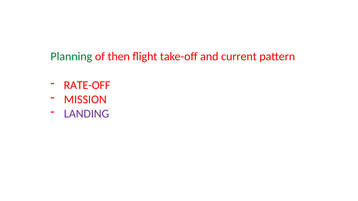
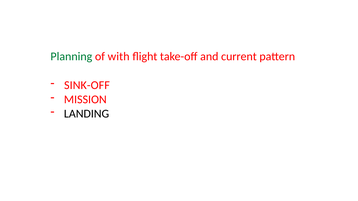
then: then -> with (119, 57)
RATE-OFF: RATE-OFF -> SINK-OFF (87, 85)
LANDING colour: purple -> black (87, 114)
